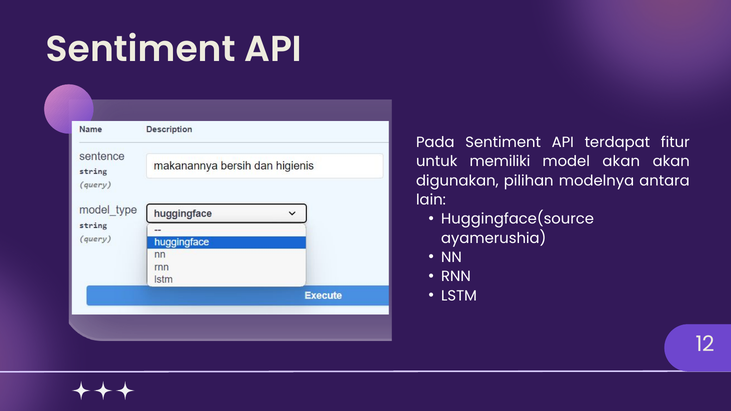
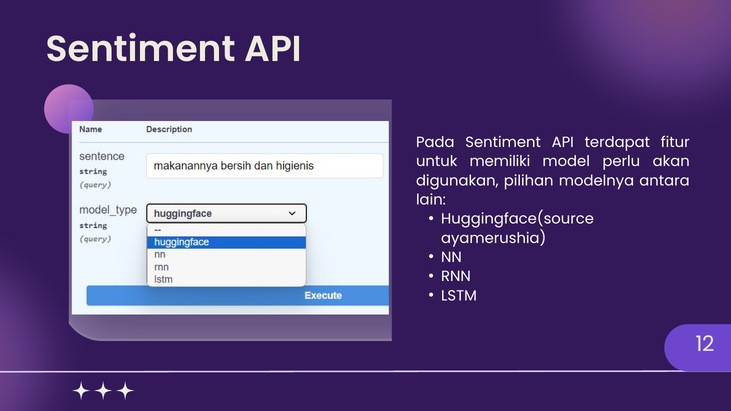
model akan: akan -> perlu (621, 162)
